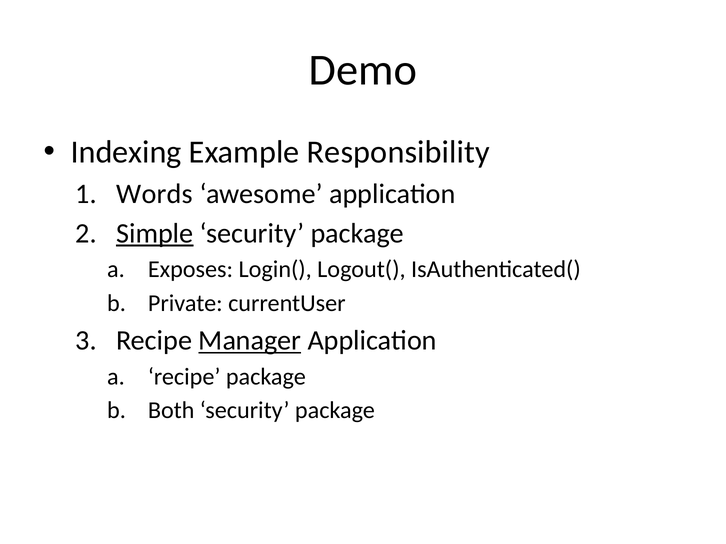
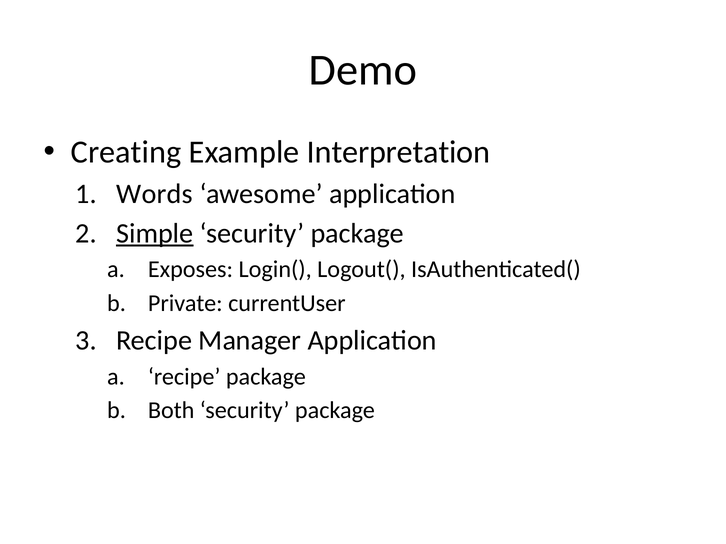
Indexing: Indexing -> Creating (126, 152)
Responsibility: Responsibility -> Interpretation (399, 152)
Manager underline: present -> none (250, 341)
